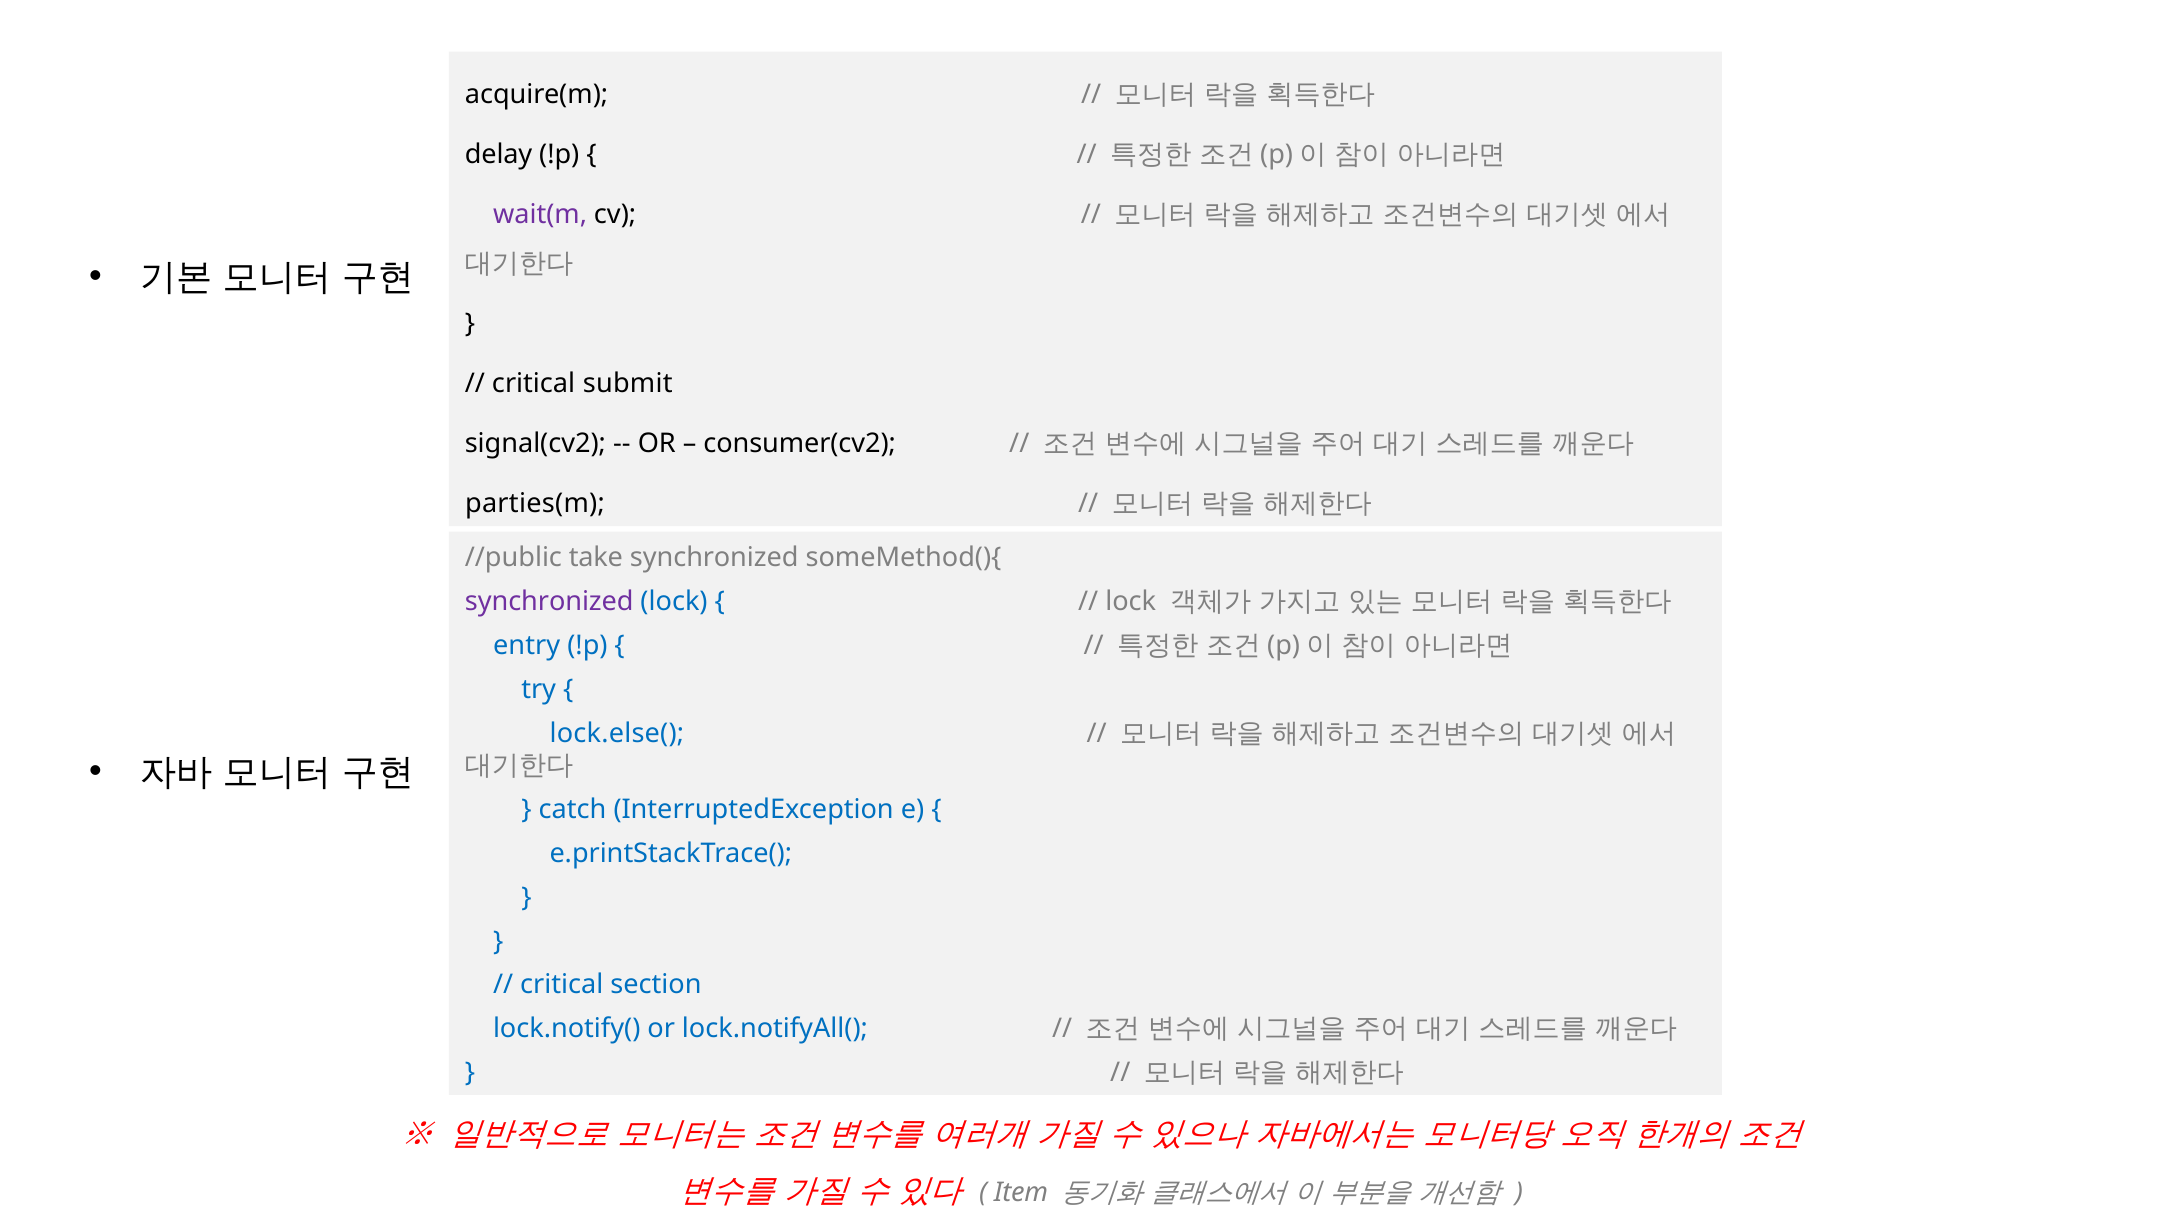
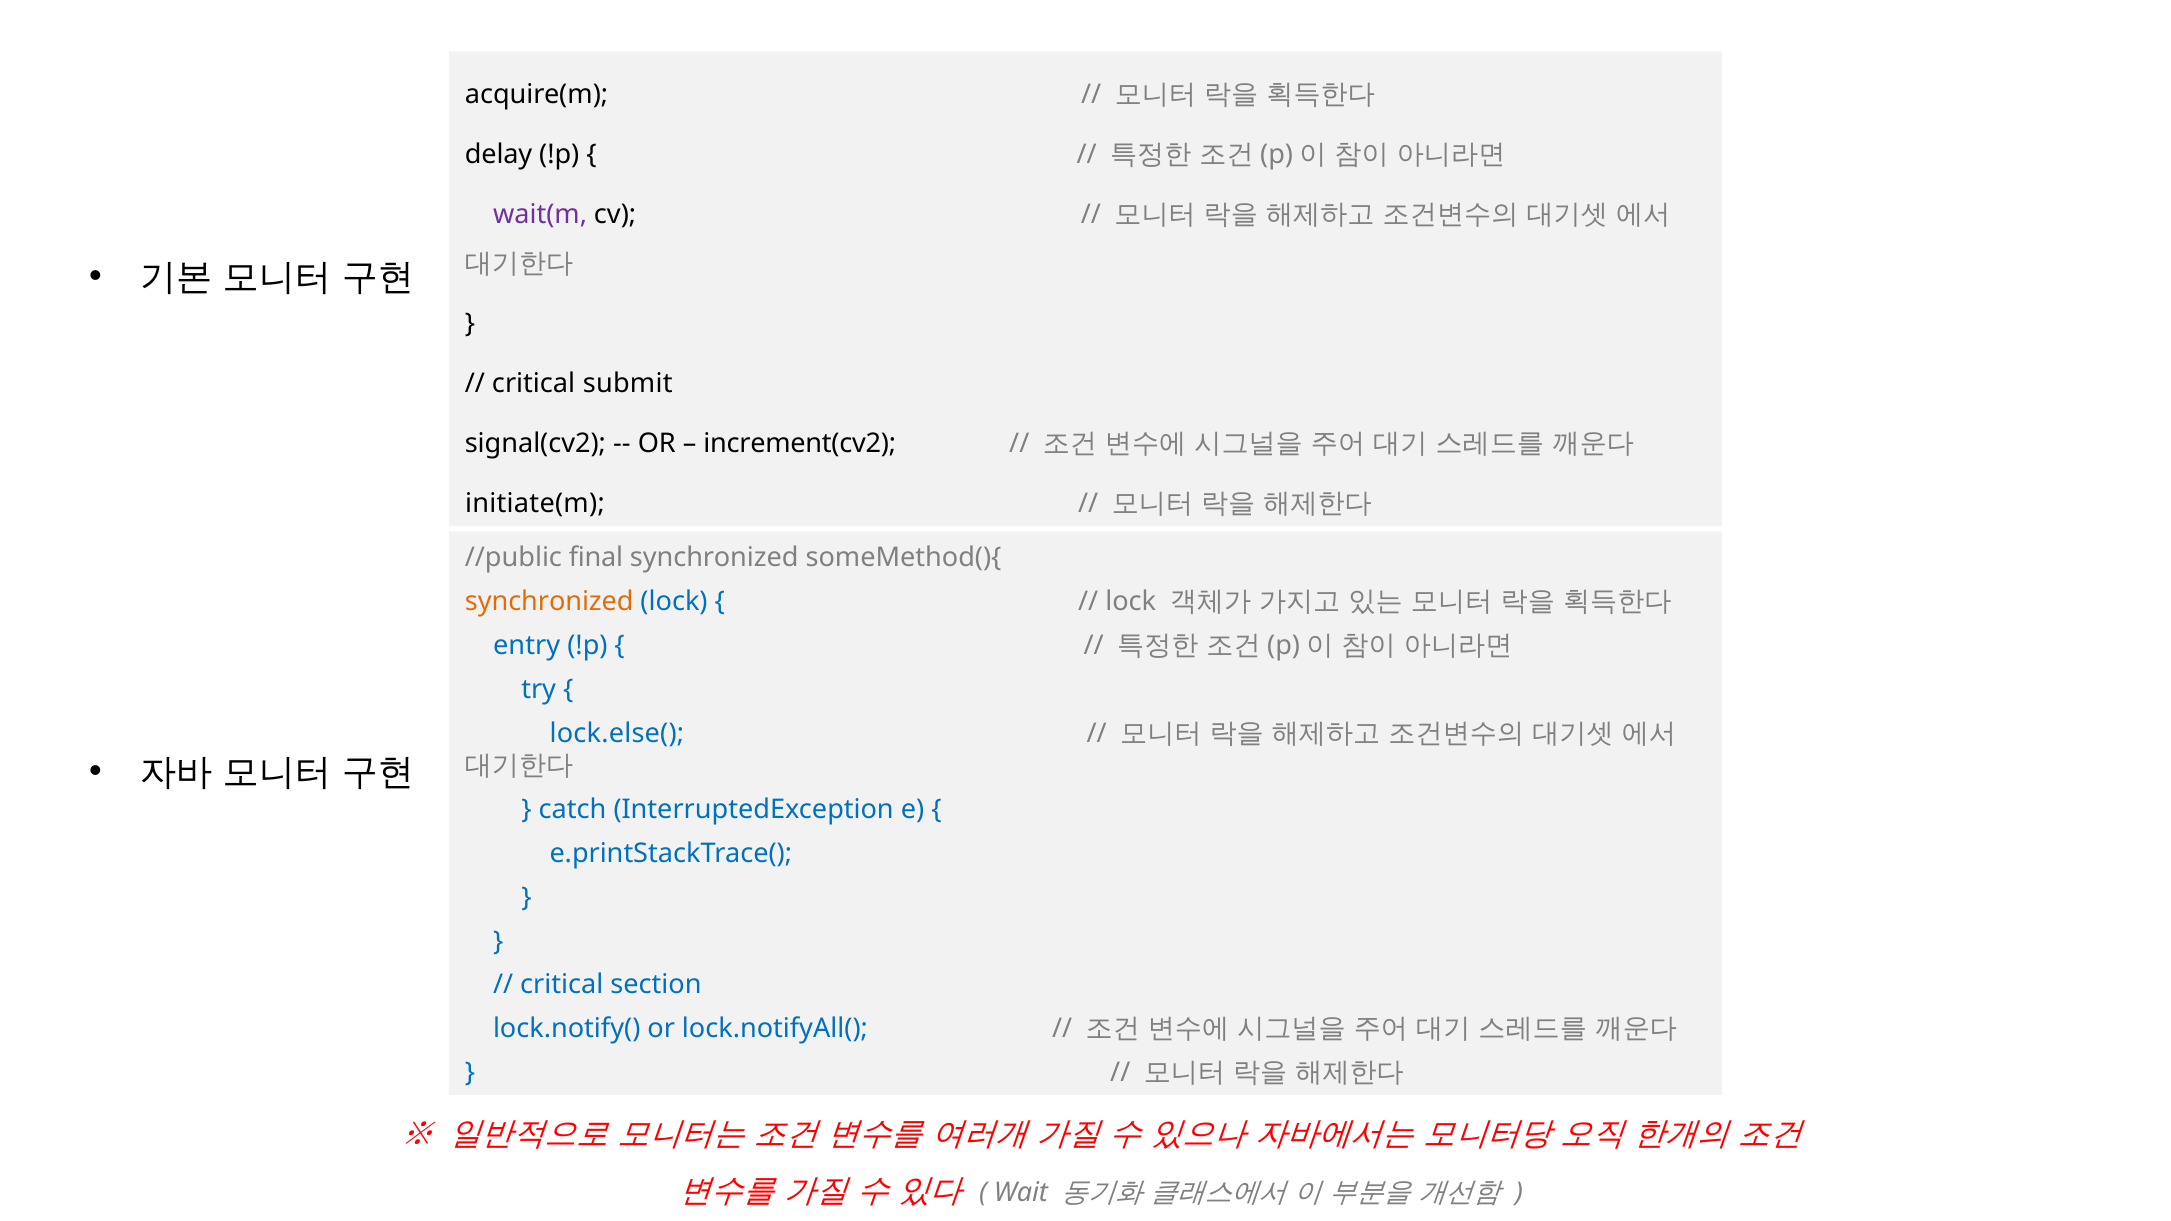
consumer(cv2: consumer(cv2 -> increment(cv2 (800, 444)
parties(m: parties(m -> initiate(m (535, 504)
take: take -> final (596, 558)
synchronized colour: purple -> orange (549, 602)
Item: Item -> Wait (1021, 1193)
